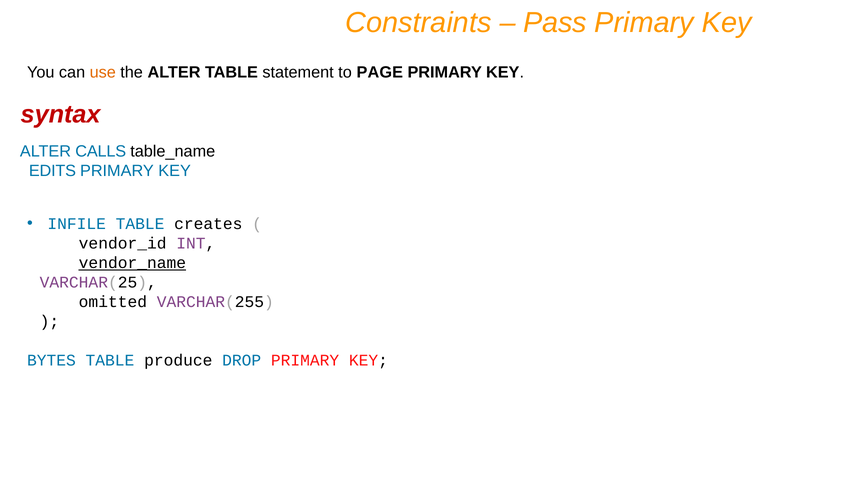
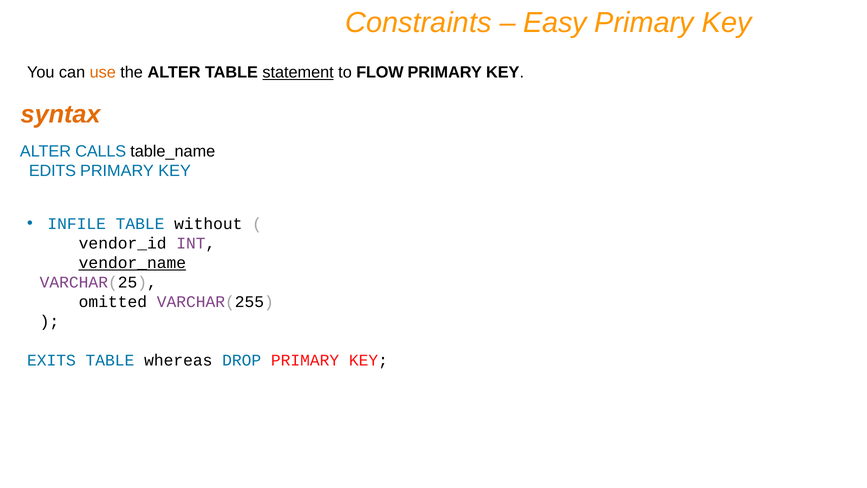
Pass: Pass -> Easy (555, 23)
statement underline: none -> present (298, 72)
PAGE: PAGE -> FLOW (380, 72)
syntax colour: red -> orange (61, 114)
creates: creates -> without (208, 224)
BYTES: BYTES -> EXITS (51, 360)
produce: produce -> whereas (178, 360)
